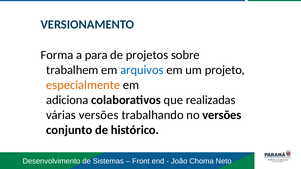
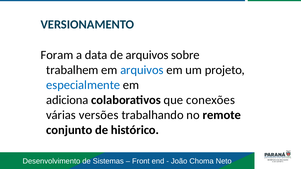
Forma: Forma -> Foram (57, 55)
para: para -> data (96, 55)
de projetos: projetos -> arquivos (147, 55)
especialmente colour: orange -> blue (83, 85)
realizadas: realizadas -> conexões (211, 100)
no versões: versões -> remote (222, 115)
